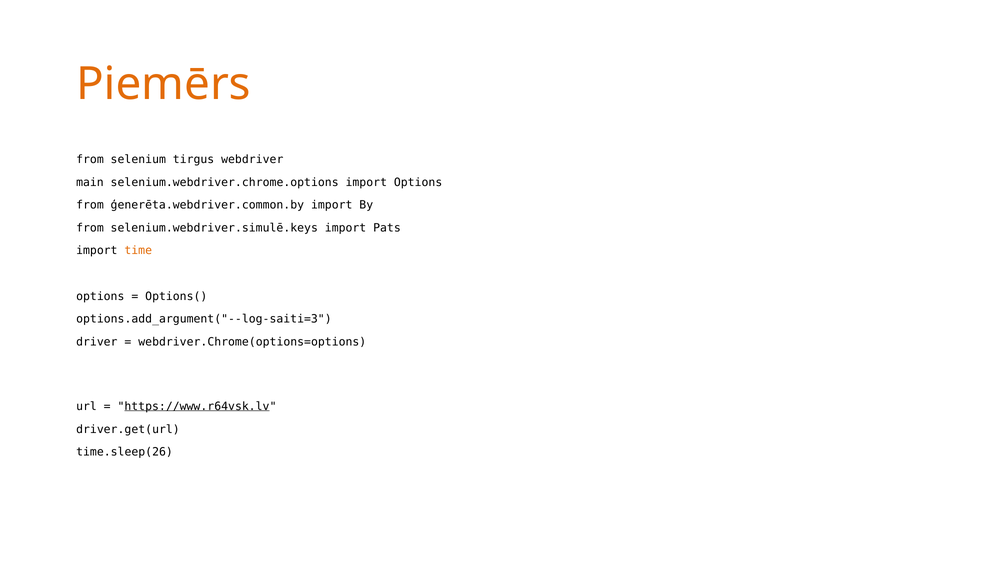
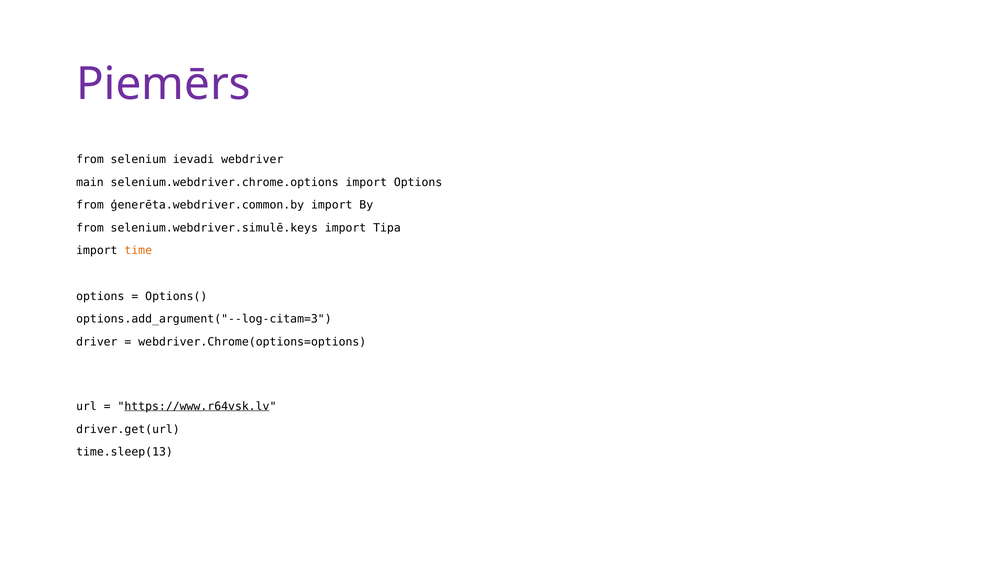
Piemērs colour: orange -> purple (164, 84)
tirgus: tirgus -> ievadi (194, 159)
Pats: Pats -> Tipa (387, 228)
options.add_argument("--log-saiti=3: options.add_argument("--log-saiti=3 -> options.add_argument("--log-citam=3 (204, 319)
time.sleep(26: time.sleep(26 -> time.sleep(13 (125, 452)
